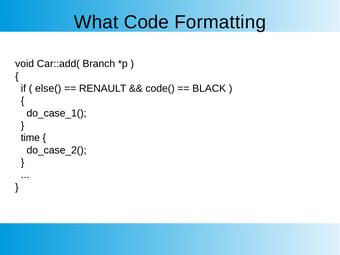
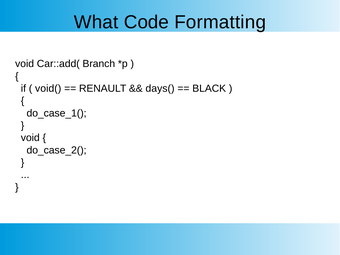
else(: else( -> void( (48, 88)
code(: code( -> days( (160, 88)
time: time -> void (30, 138)
